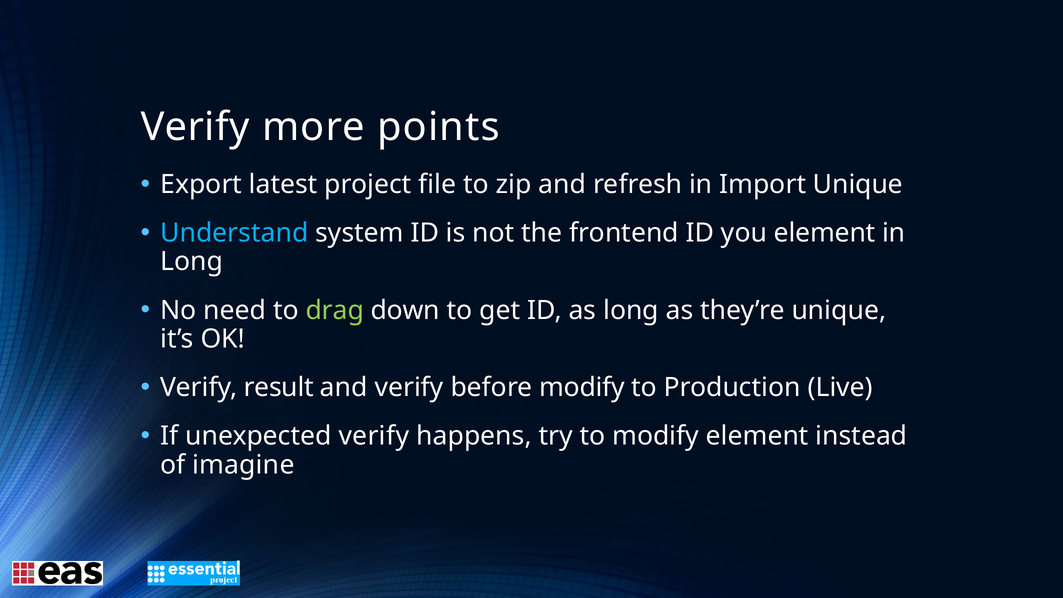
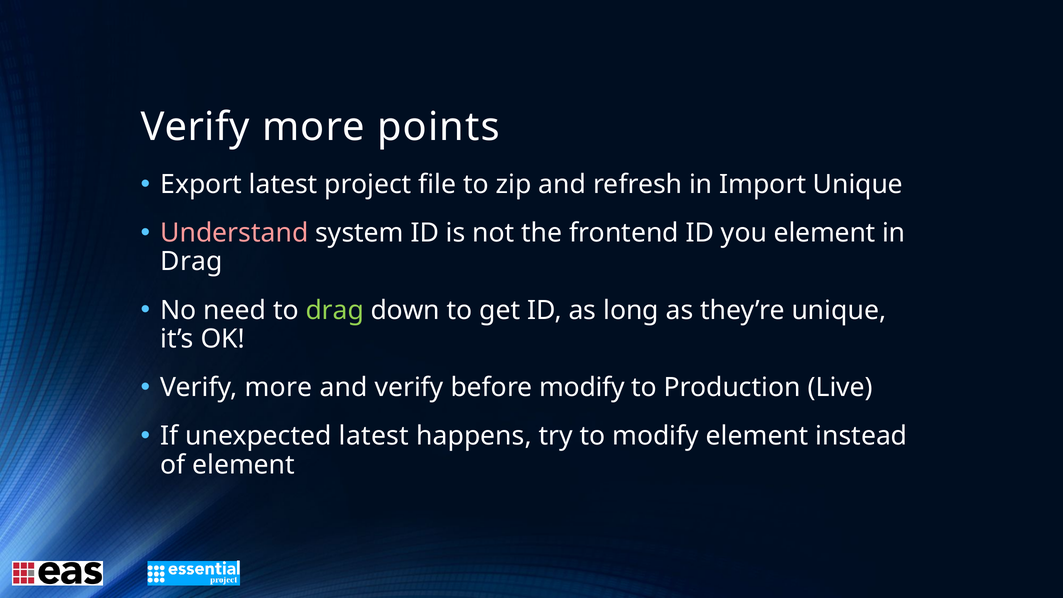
Understand colour: light blue -> pink (234, 233)
Long: Long -> Drag (192, 262)
result: result -> more (278, 388)
unexpected verify: verify -> latest (374, 436)
of imagine: imagine -> element (244, 465)
